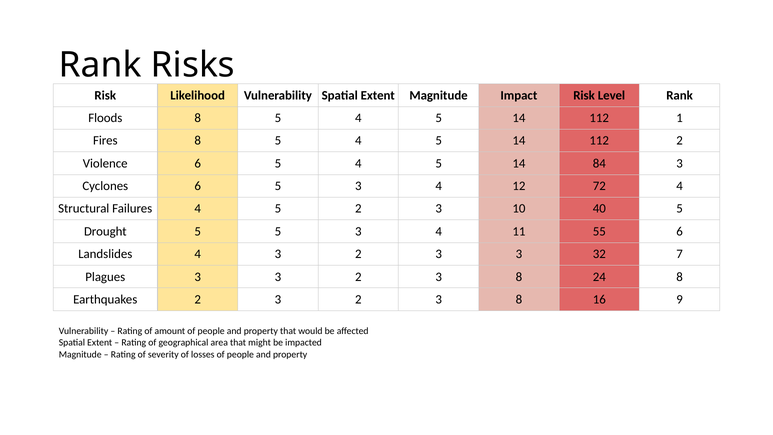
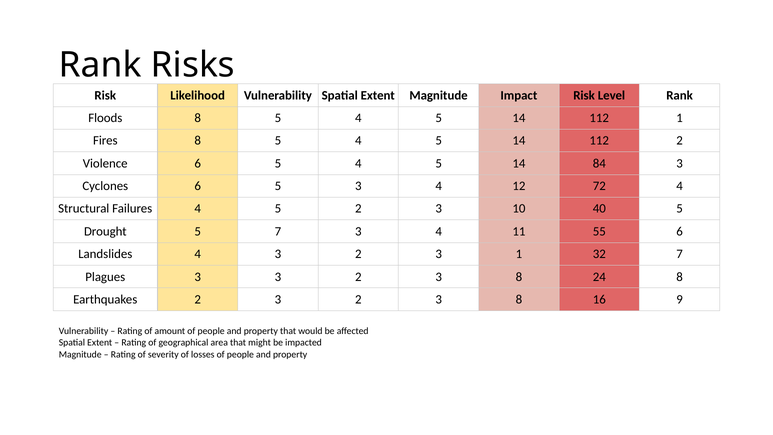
5 5: 5 -> 7 (278, 231)
2 3 3: 3 -> 1 (519, 254)
